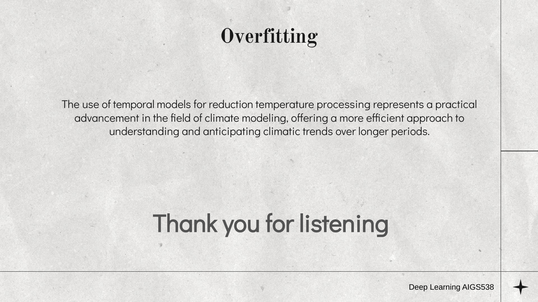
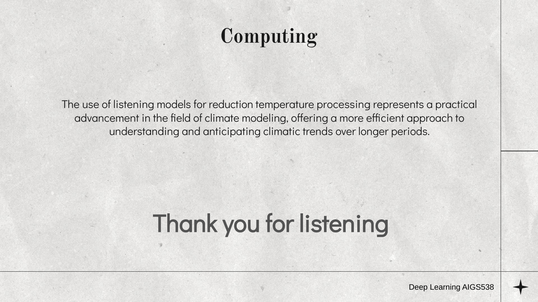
Overfitting: Overfitting -> Computing (269, 36)
of temporal: temporal -> listening (134, 105)
